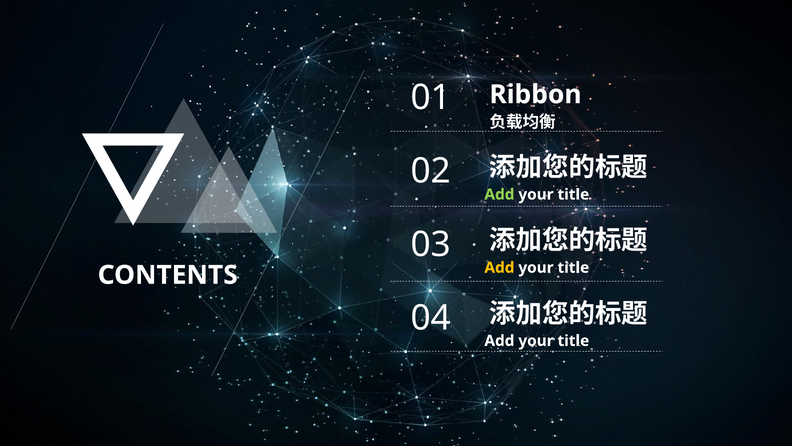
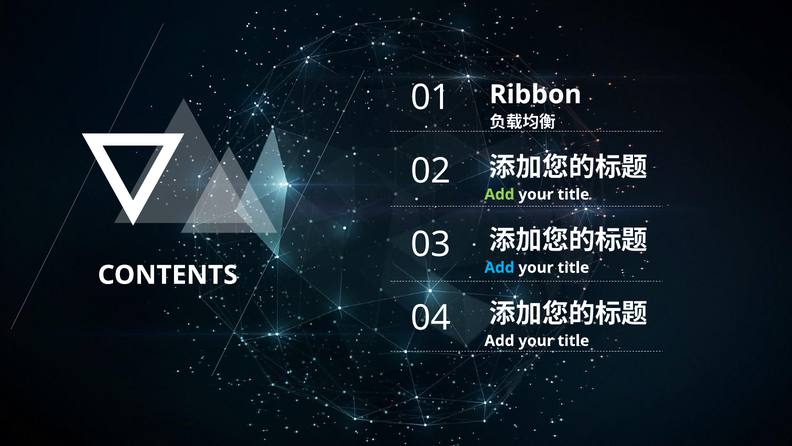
Add colour: yellow -> light blue (499, 267)
